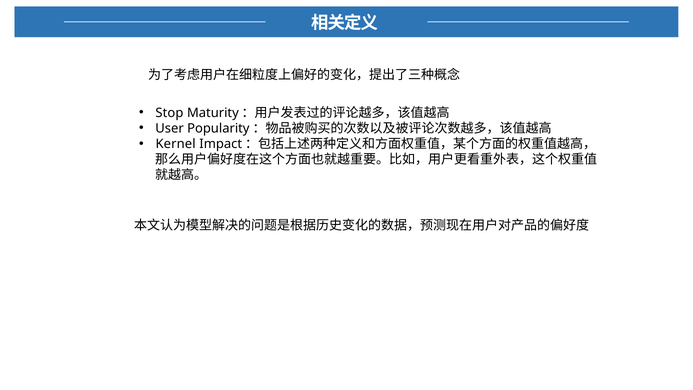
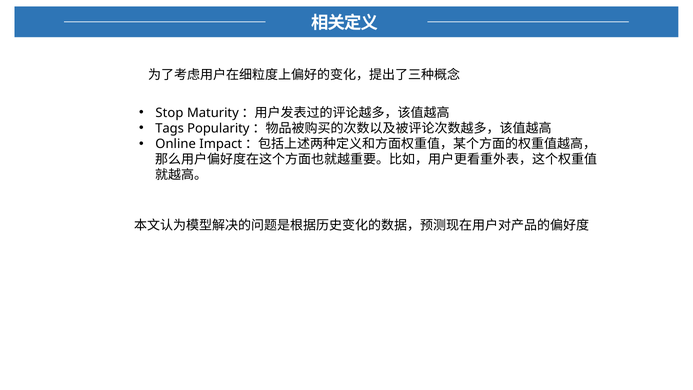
User: User -> Tags (170, 128)
Kernel: Kernel -> Online (176, 144)
